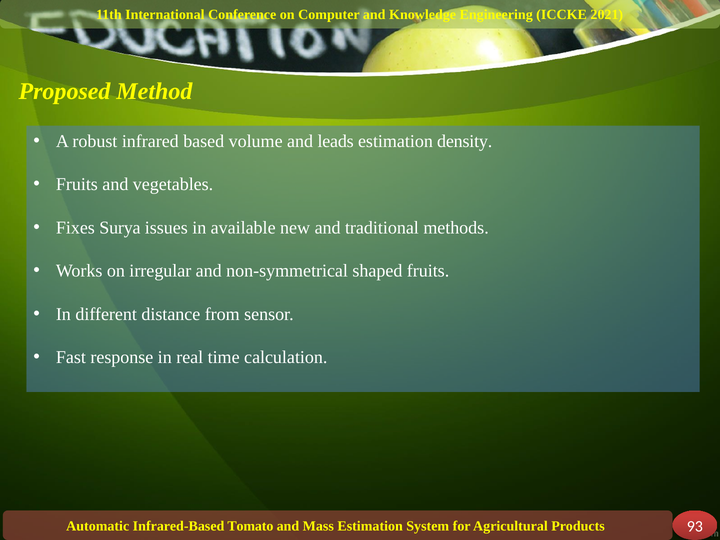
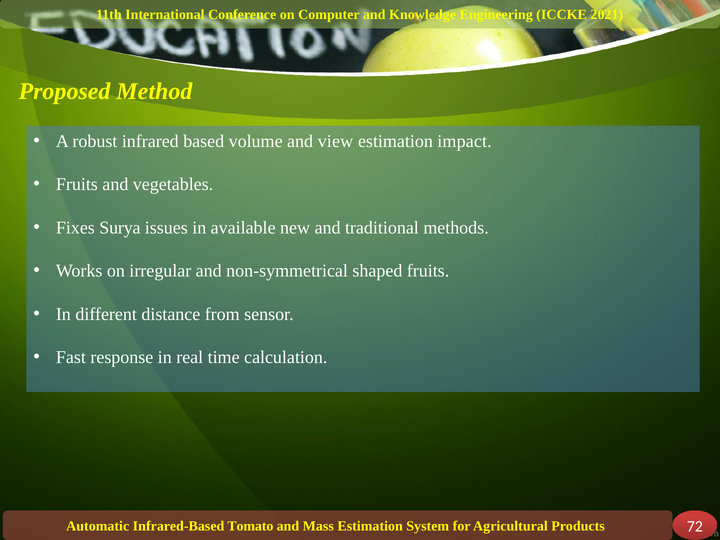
leads: leads -> view (335, 141)
density: density -> impact (465, 141)
93: 93 -> 72 (695, 526)
